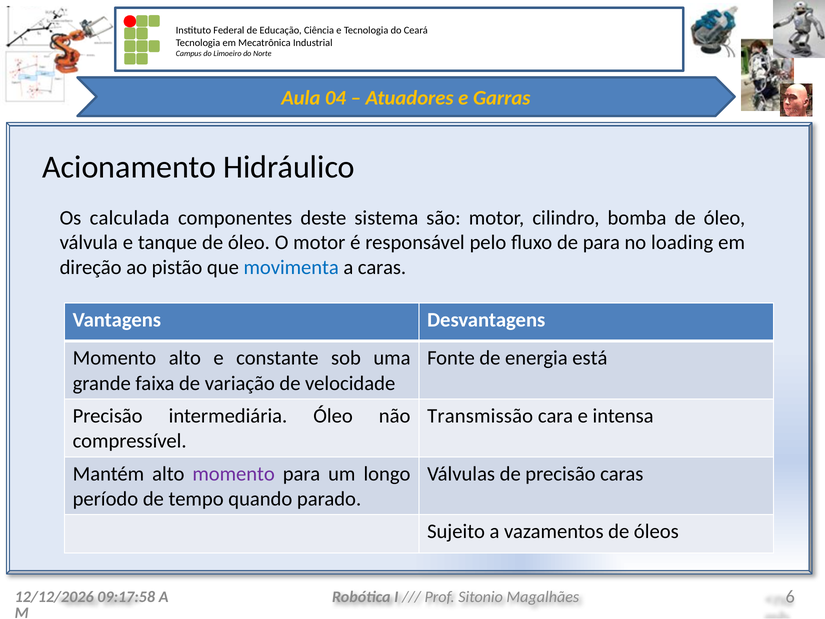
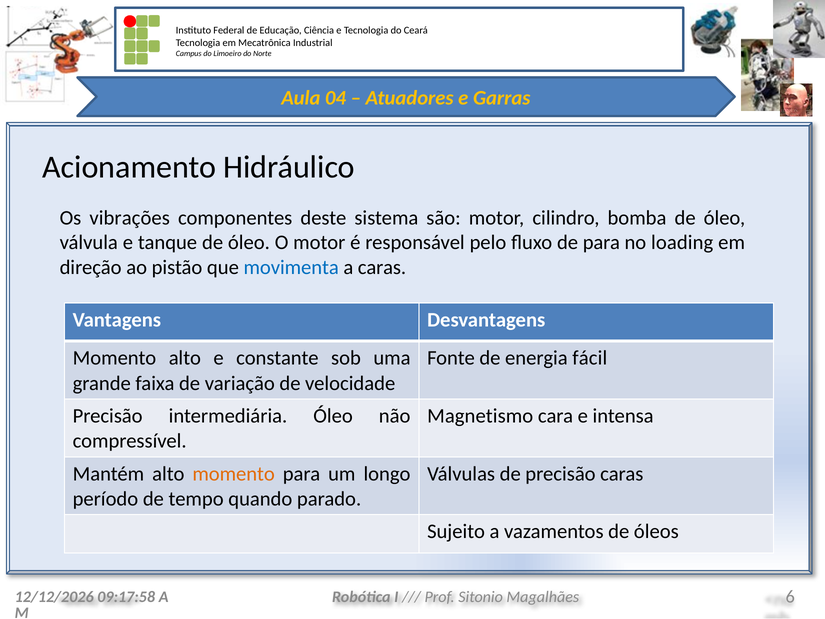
calculada: calculada -> vibrações (130, 218)
está: está -> fácil (590, 358)
Transmissão: Transmissão -> Magnetismo (480, 416)
momento colour: purple -> orange (234, 474)
